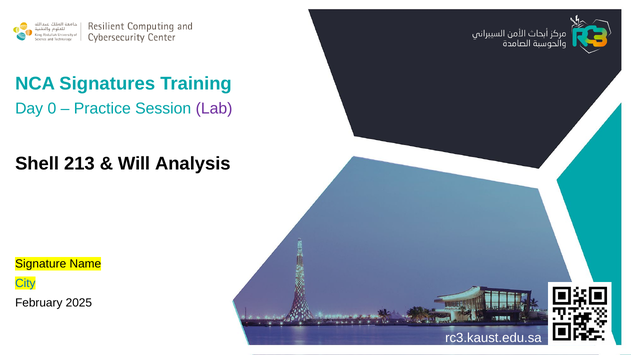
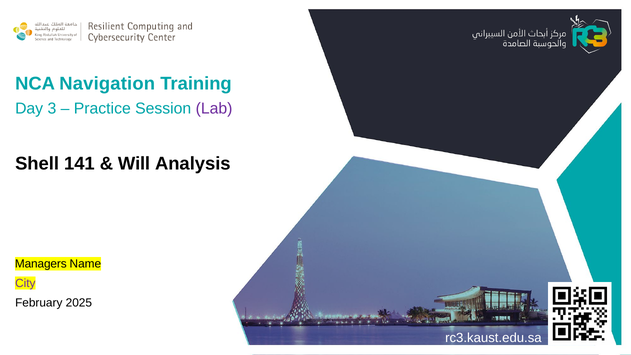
Signatures: Signatures -> Navigation (107, 83)
0: 0 -> 3 (52, 108)
213: 213 -> 141 (79, 164)
Signature: Signature -> Managers (41, 264)
City colour: blue -> purple (25, 283)
